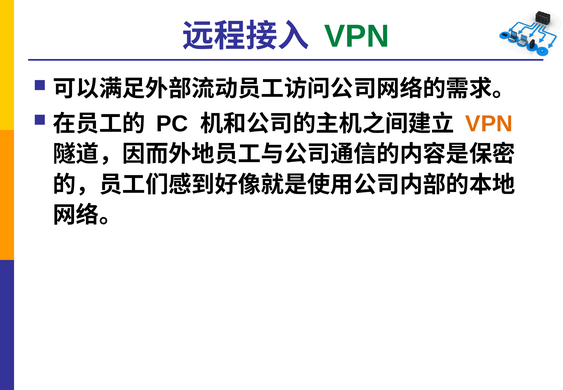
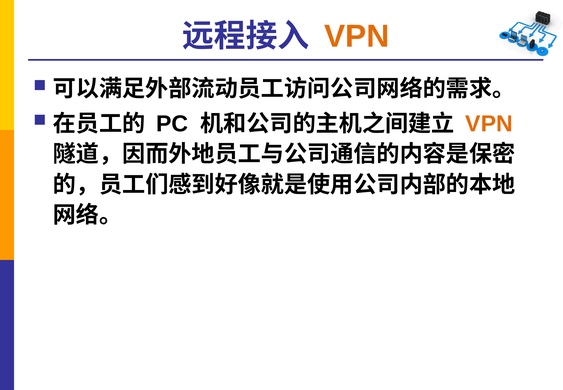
VPN colour: green -> orange (357, 36)
